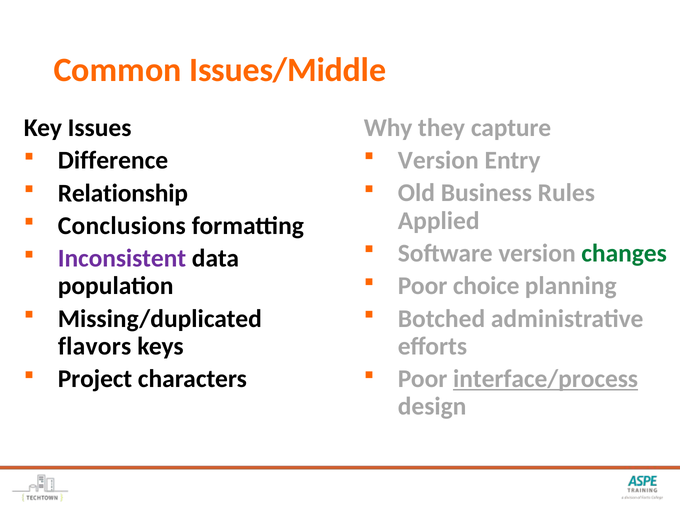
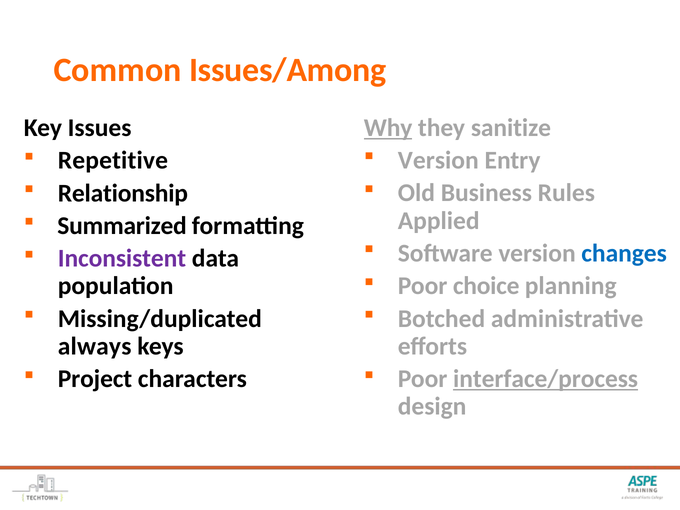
Issues/Middle: Issues/Middle -> Issues/Among (288, 70)
Why underline: none -> present (388, 128)
capture: capture -> sanitize (511, 128)
Difference: Difference -> Repetitive (113, 160)
Conclusions: Conclusions -> Summarized (122, 226)
changes colour: green -> blue (624, 253)
flavors: flavors -> always (95, 346)
